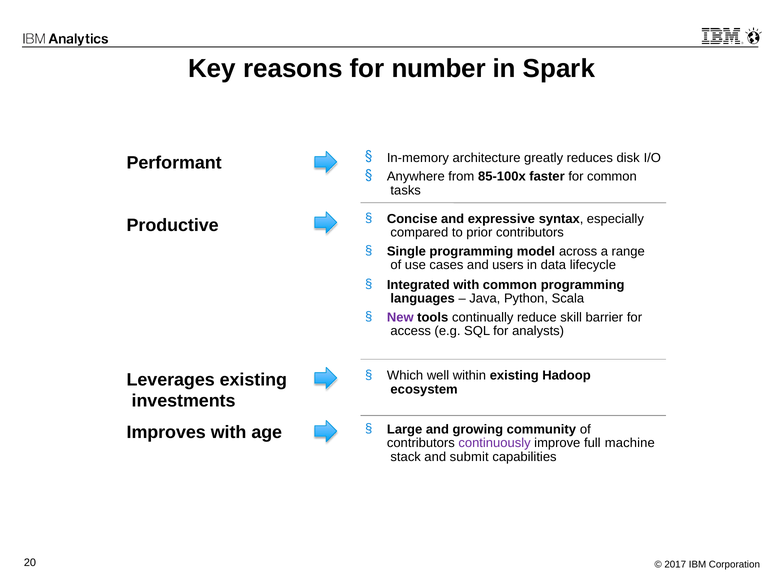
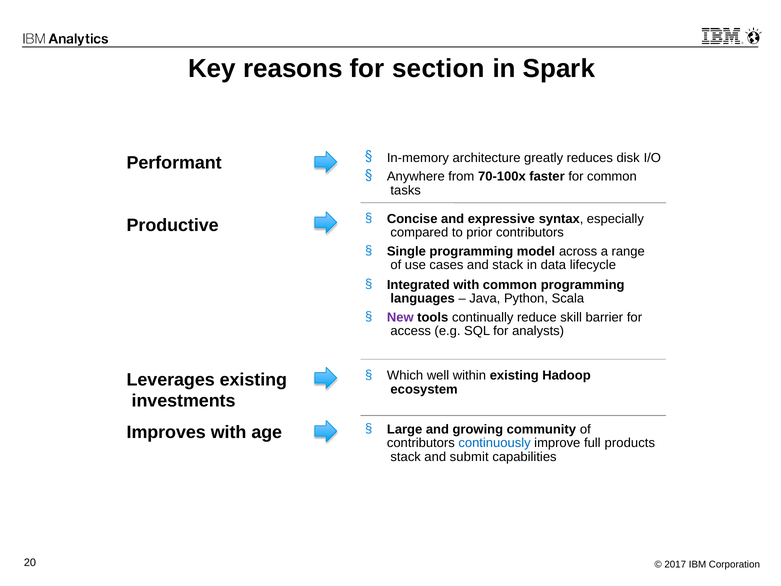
number: number -> section (438, 69)
85-100x: 85-100x -> 70-100x (502, 177)
and users: users -> stack (508, 265)
continuously colour: purple -> blue (495, 443)
machine: machine -> products (630, 443)
